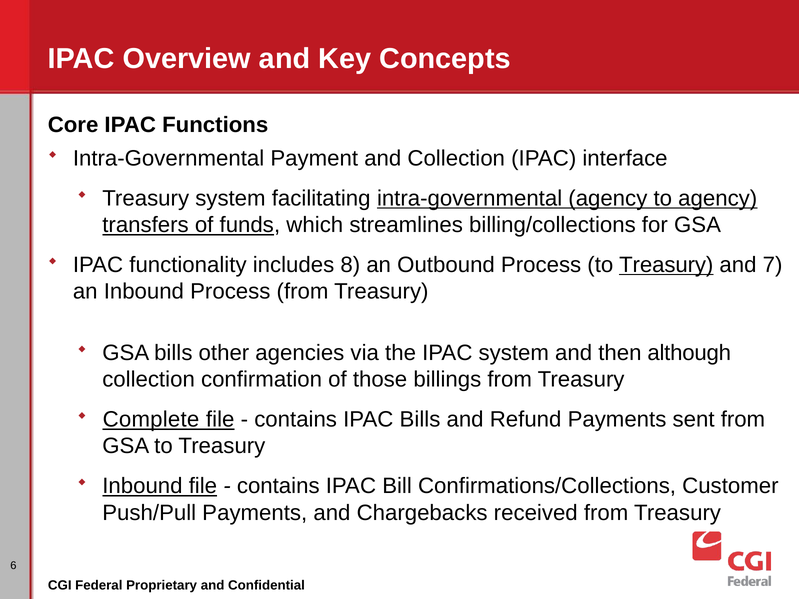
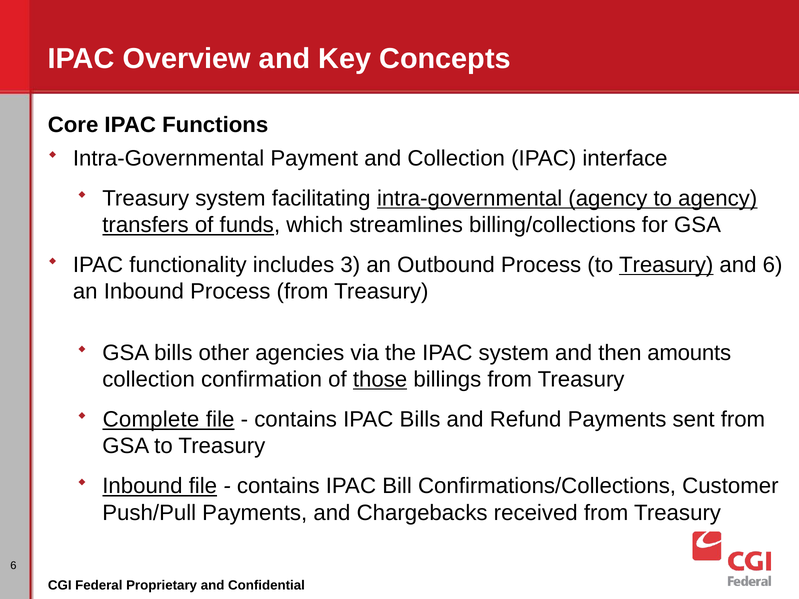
8: 8 -> 3 (350, 265)
and 7: 7 -> 6 (773, 265)
although: although -> amounts (689, 353)
those underline: none -> present (380, 380)
